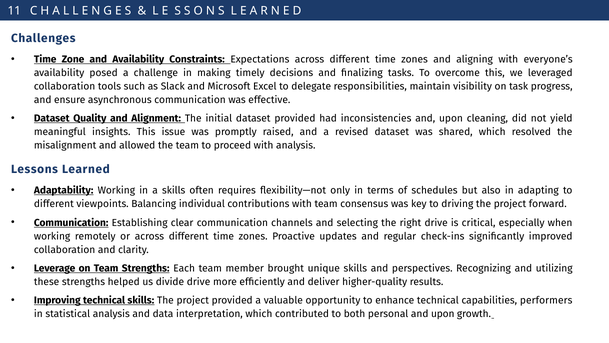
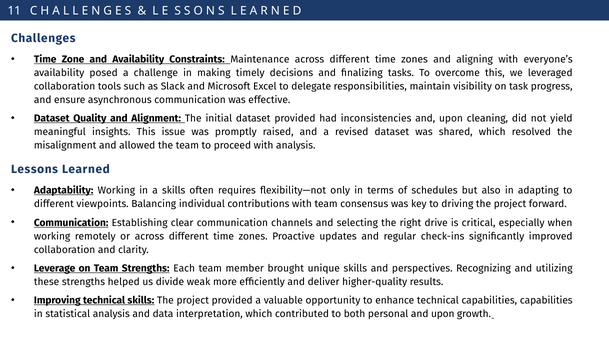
Expectations: Expectations -> Maintenance (260, 59)
divide drive: drive -> weak (199, 282)
capabilities performers: performers -> capabilities (546, 300)
